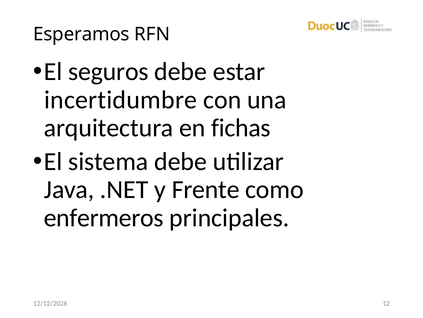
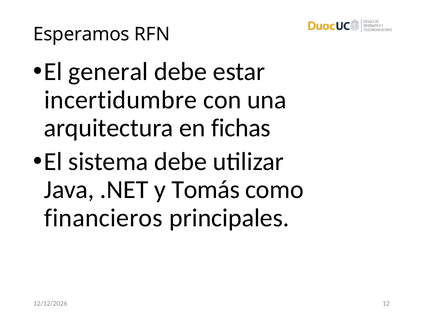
seguros: seguros -> general (108, 72)
Frente: Frente -> Tomás (206, 189)
enfermeros: enfermeros -> financieros (103, 217)
